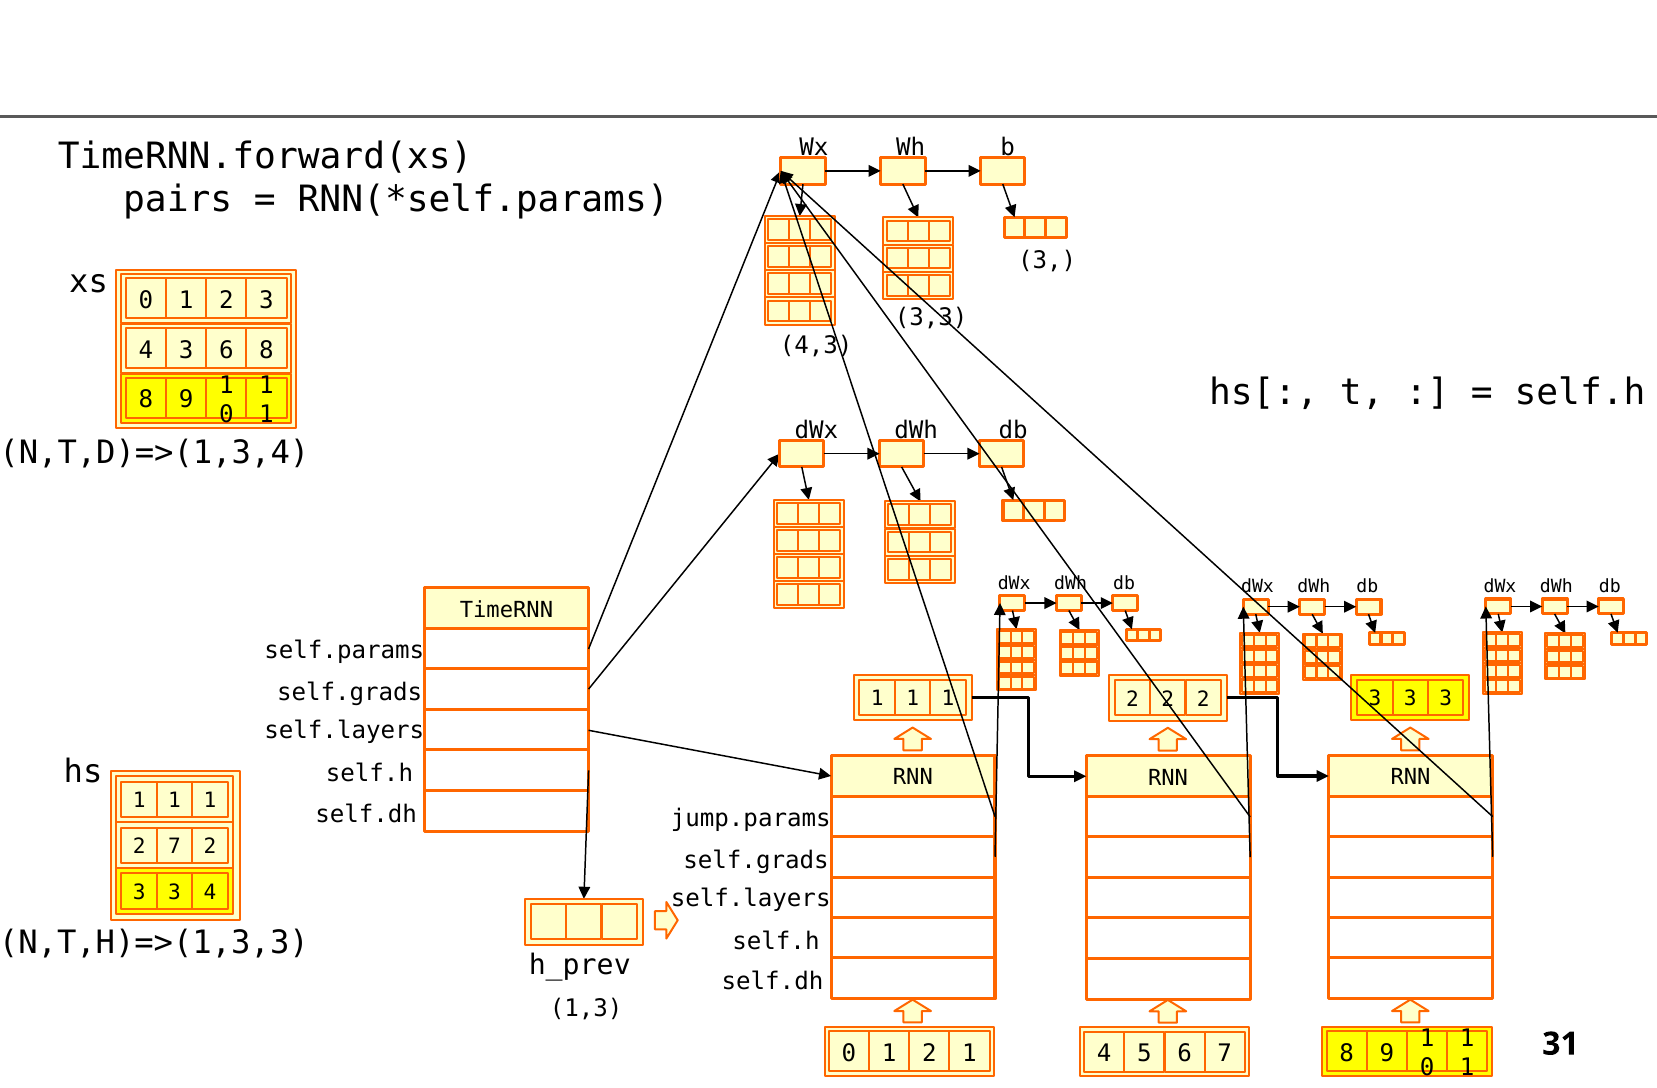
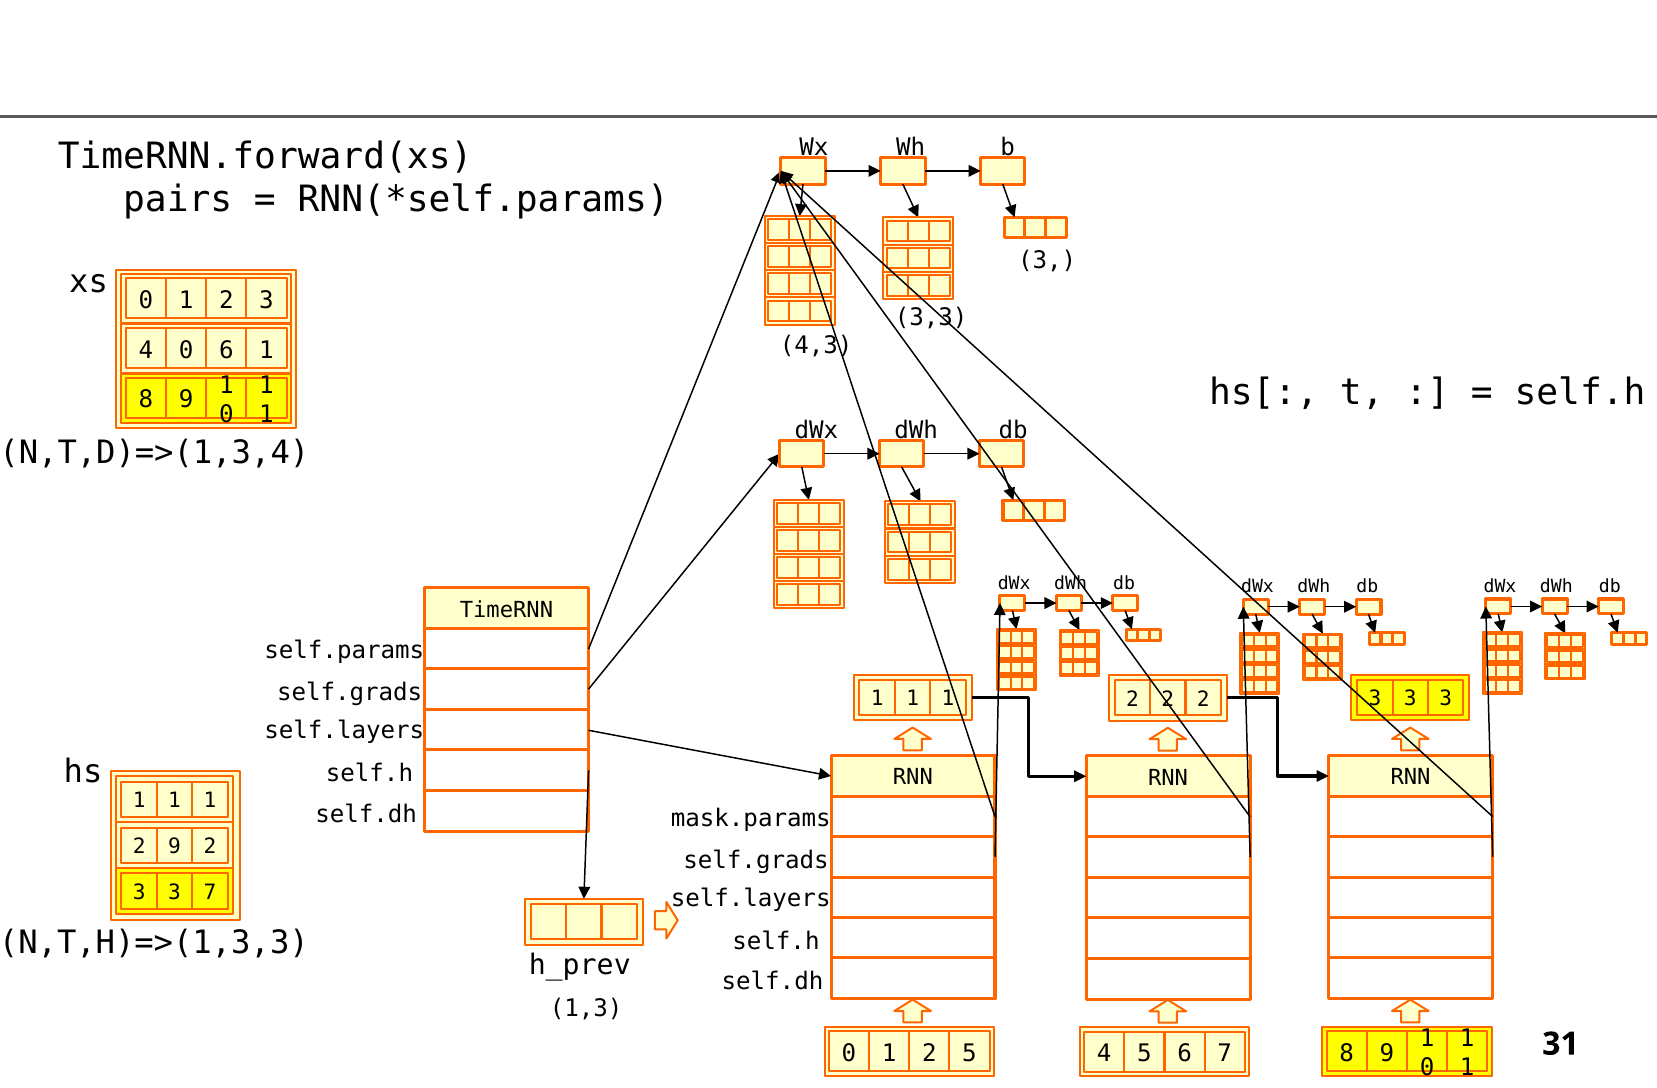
4 3: 3 -> 0 (186, 350)
6 8: 8 -> 1 (266, 350)
jump.params: jump.params -> mask.params (751, 818)
2 7: 7 -> 9 (175, 847)
3 3 4: 4 -> 7 (210, 893)
2 1: 1 -> 5 (969, 1053)
